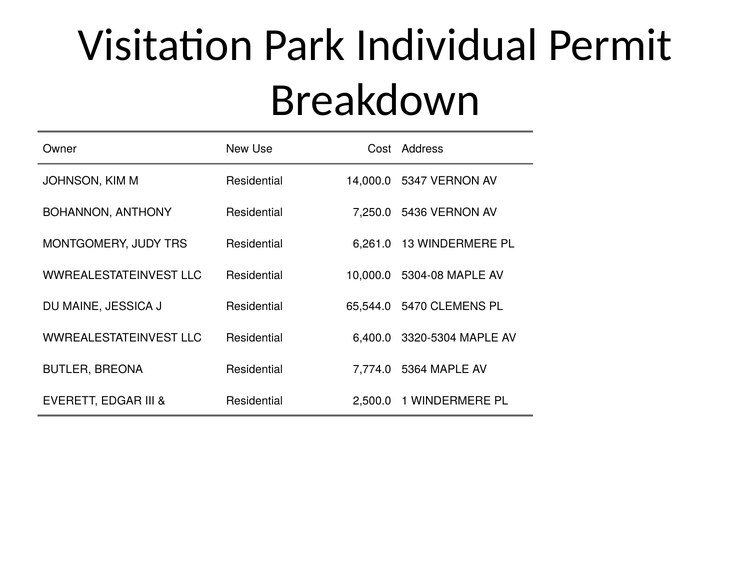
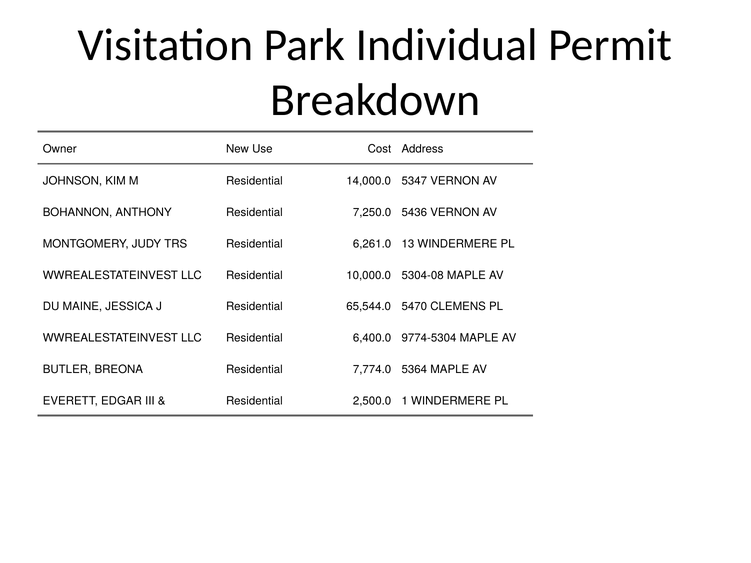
3320-5304: 3320-5304 -> 9774-5304 (429, 338)
